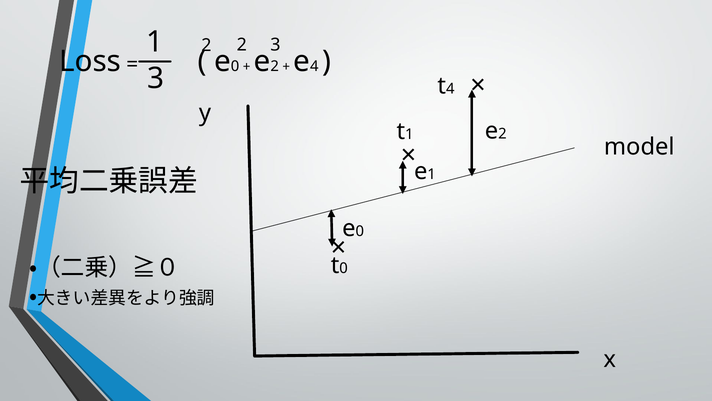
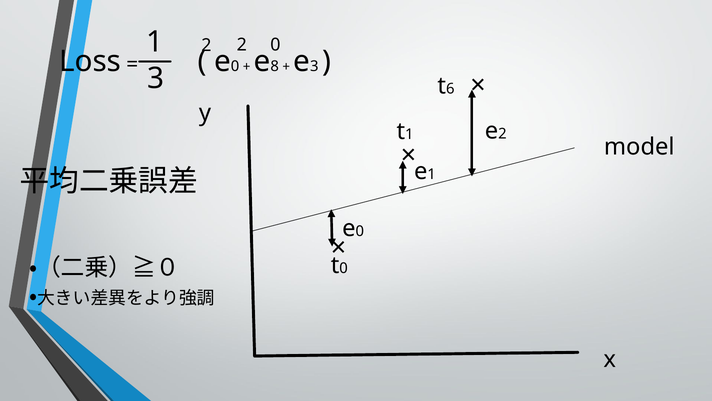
2 3: 3 -> 0 (275, 45)
2: 2 -> 8 (275, 66)
4: 4 -> 3 (314, 66)
4: 4 -> 6 (450, 89)
